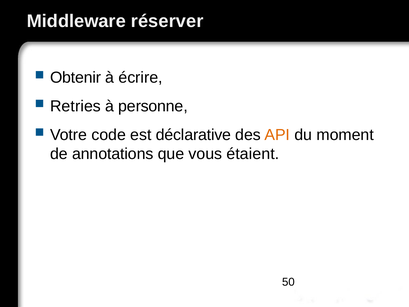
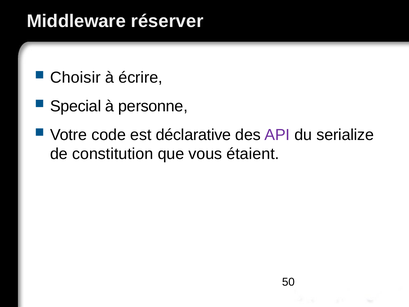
Obtenir: Obtenir -> Choisir (75, 77)
Retries: Retries -> Special (76, 106)
API colour: orange -> purple (277, 135)
moment: moment -> serialize (345, 135)
annotations: annotations -> constitution (113, 154)
